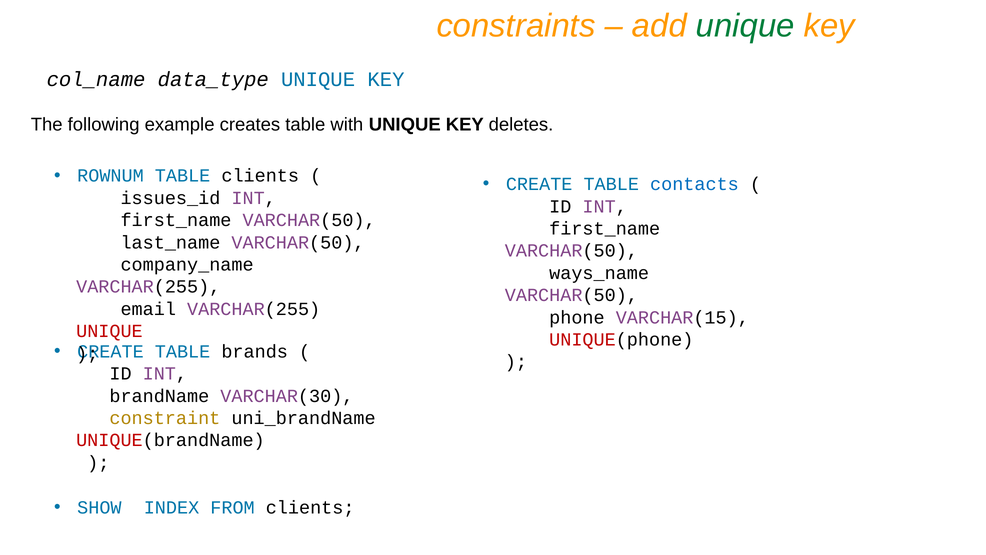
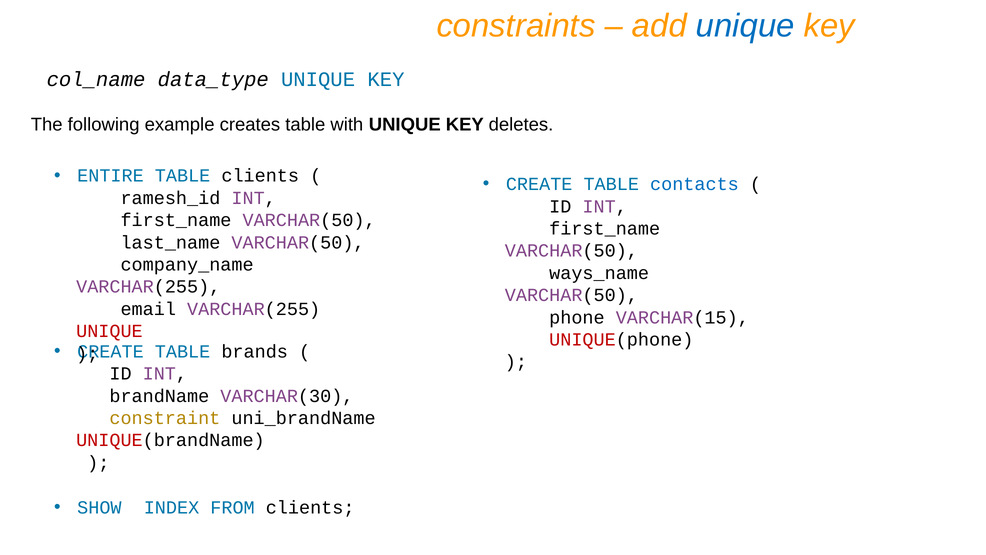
unique colour: green -> blue (745, 26)
ROWNUM: ROWNUM -> ENTIRE (110, 176)
issues_id: issues_id -> ramesh_id (170, 198)
